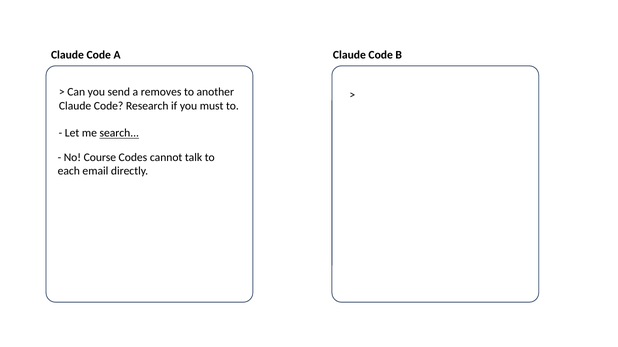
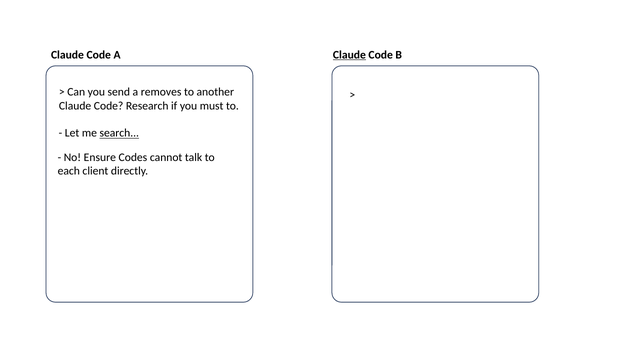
Claude underline: none -> present (349, 55)
Course: Course -> Ensure (100, 158)
email: email -> client (95, 171)
